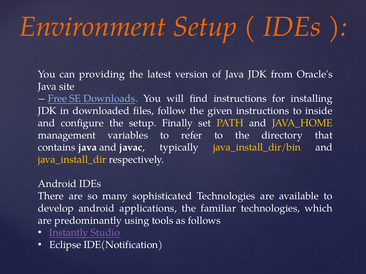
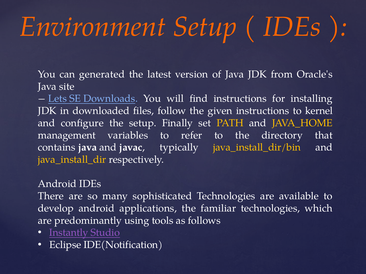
providing: providing -> generated (102, 74)
Free: Free -> Lets (57, 99)
inside: inside -> kernel (319, 111)
